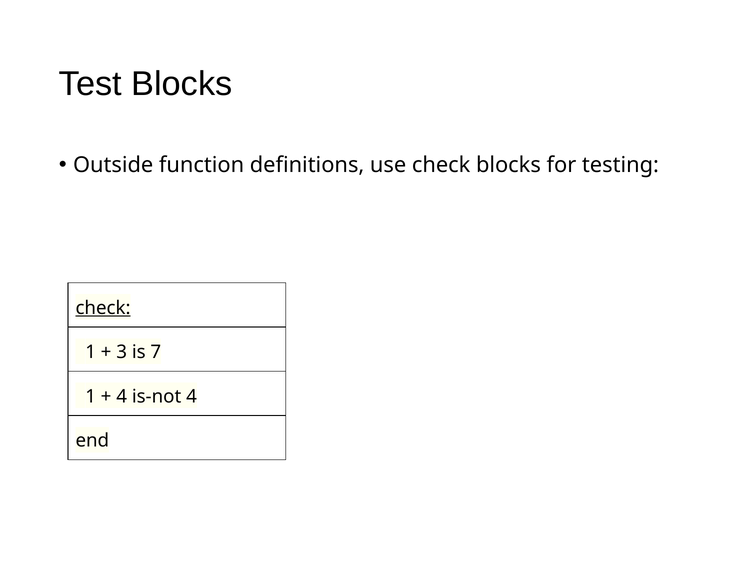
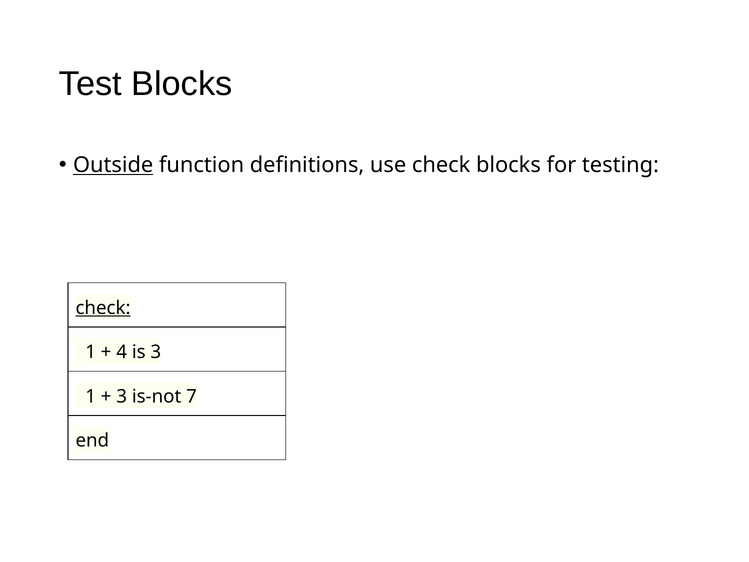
Outside underline: none -> present (113, 165)
3: 3 -> 4 (122, 352)
is 7: 7 -> 3 (156, 352)
4: 4 -> 3 (122, 396)
is-not 4: 4 -> 7 (192, 396)
